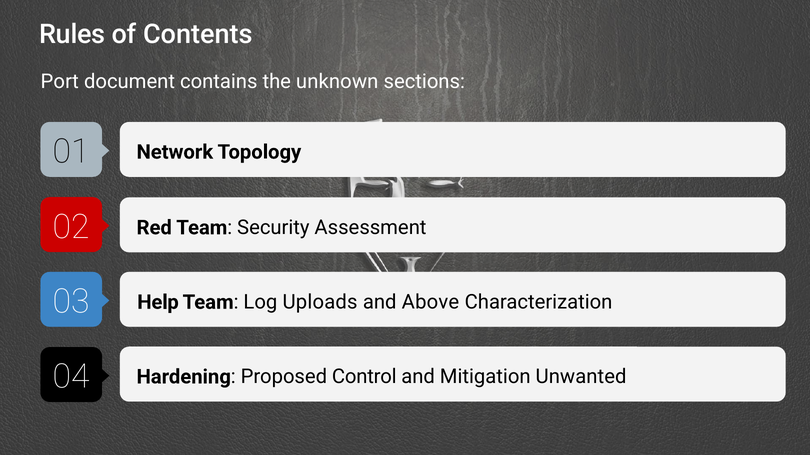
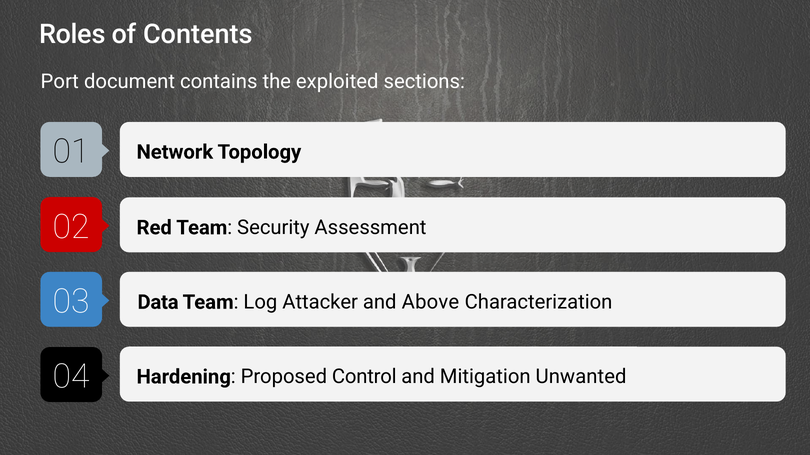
Rules: Rules -> Roles (72, 34)
unknown: unknown -> exploited (337, 82)
Help: Help -> Data (158, 303)
Uploads: Uploads -> Attacker (320, 303)
